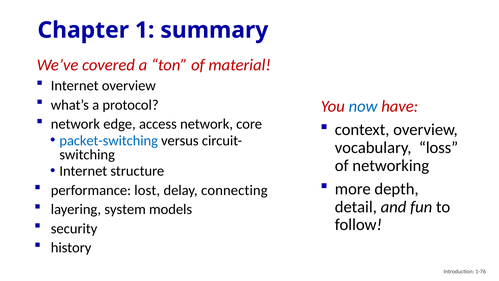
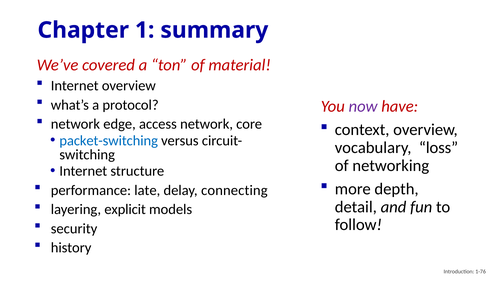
now colour: blue -> purple (363, 106)
lost: lost -> late (147, 190)
system: system -> explicit (125, 209)
